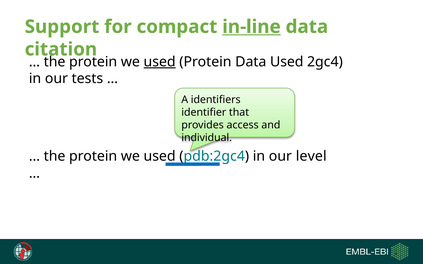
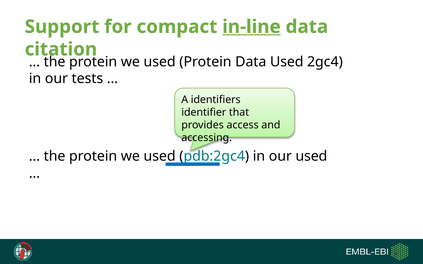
used underline: present -> none (160, 62)
individual: individual -> accessing (207, 138)
level: level -> used (311, 156)
